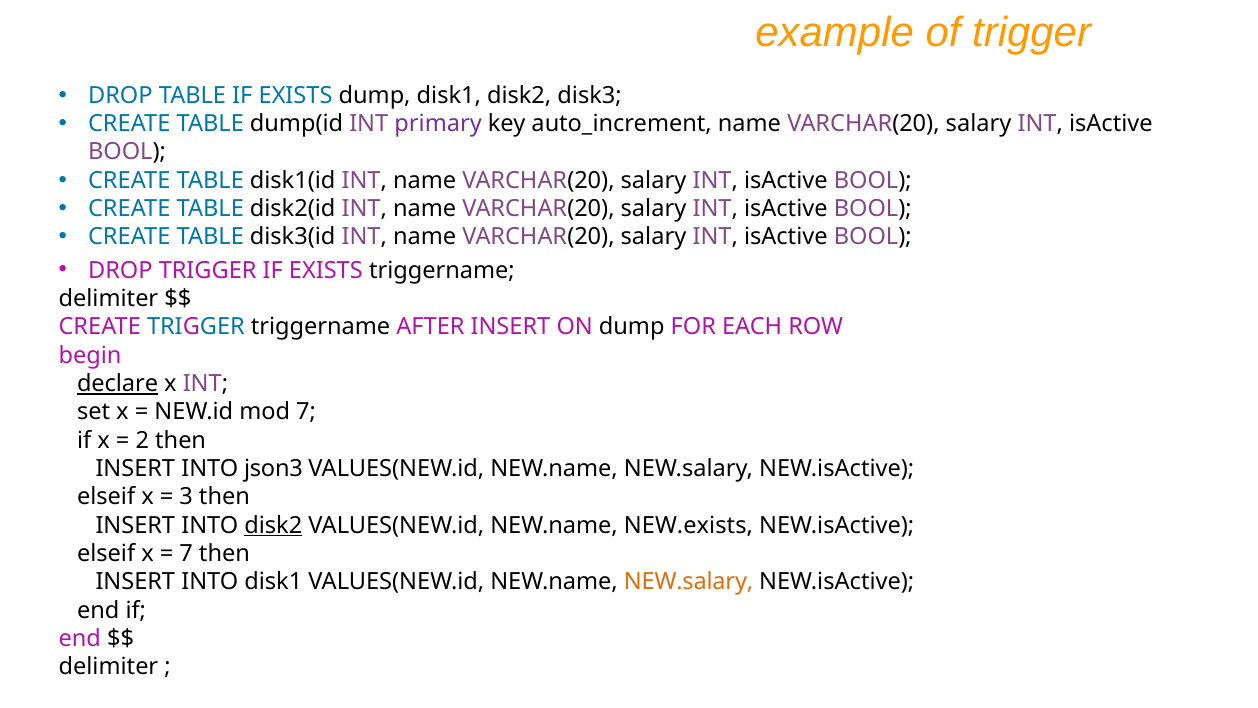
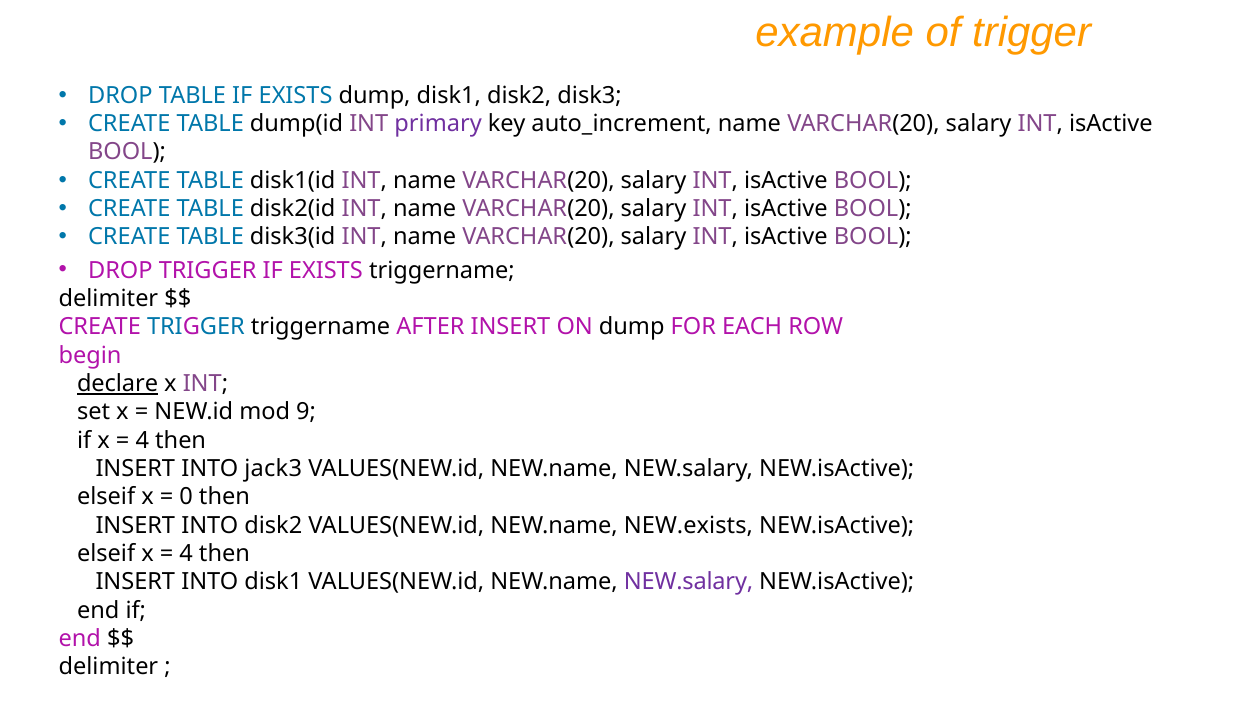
mod 7: 7 -> 9 (306, 412)
2: 2 -> 4 (142, 440)
json3: json3 -> jack3 (273, 468)
3: 3 -> 0 (186, 497)
disk2 underline: present -> none (273, 525)
7: 7 -> 4 (186, 553)
NEW.salary colour: orange -> purple (689, 582)
